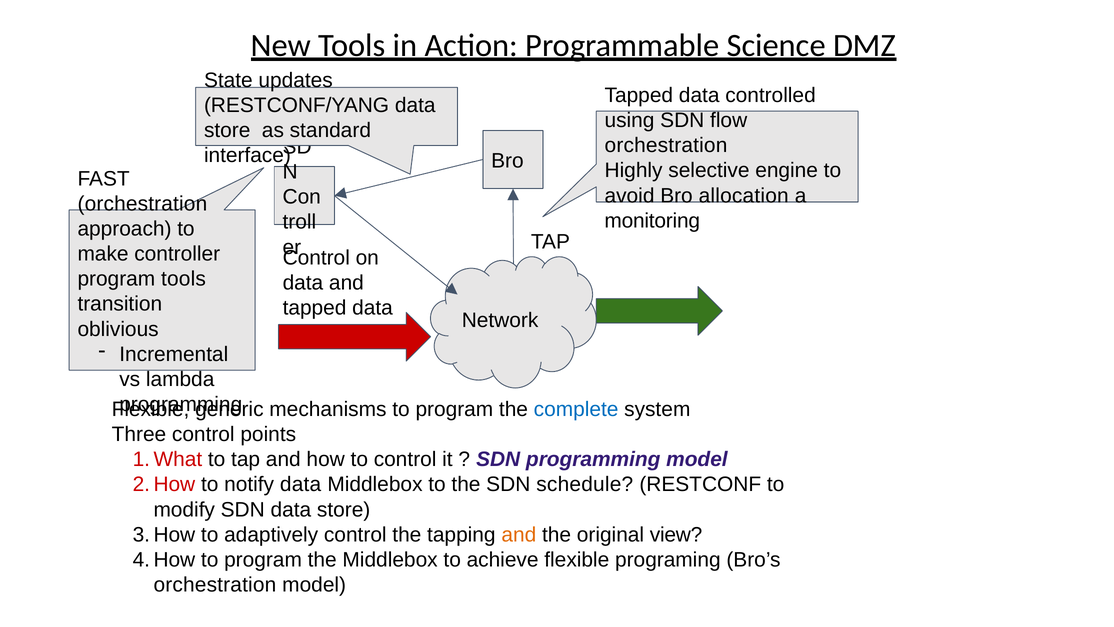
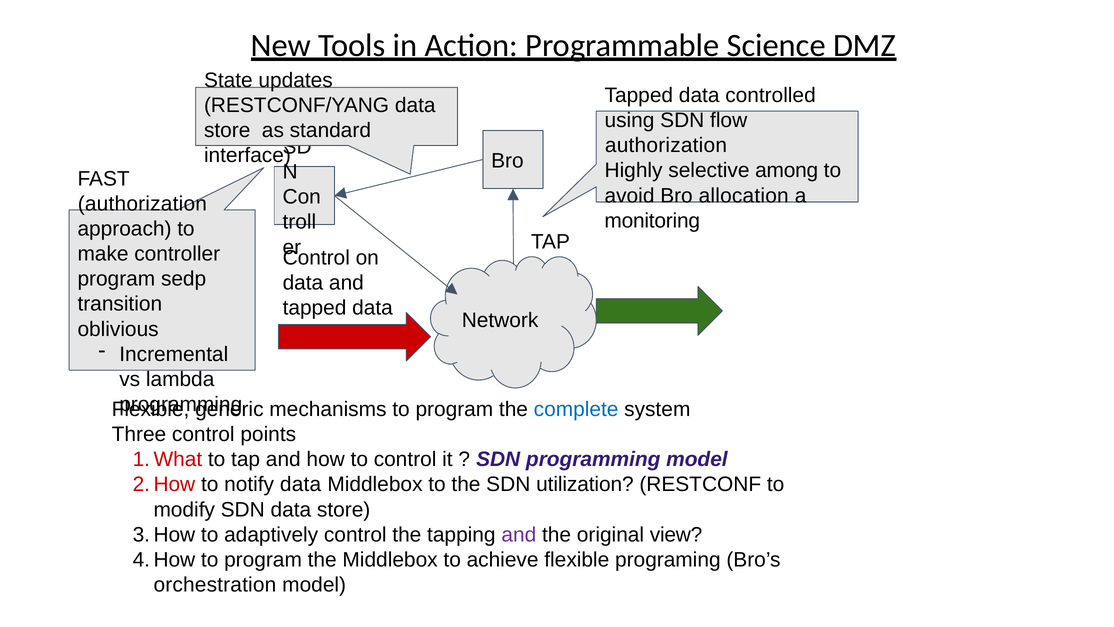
orchestration: orchestration -> authorization (666, 145)
engine: engine -> among (787, 170)
orchestration: orchestration -> authorization (142, 204)
program tools: tools -> sedp (184, 279)
schedule: schedule -> utilization (585, 484)
and colour: orange -> purple (519, 534)
